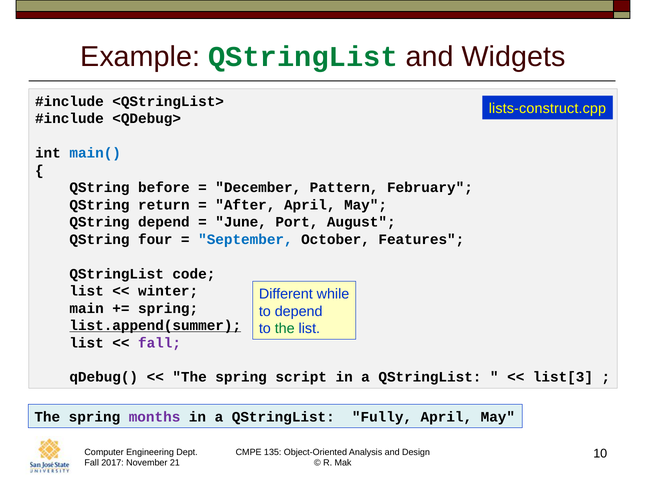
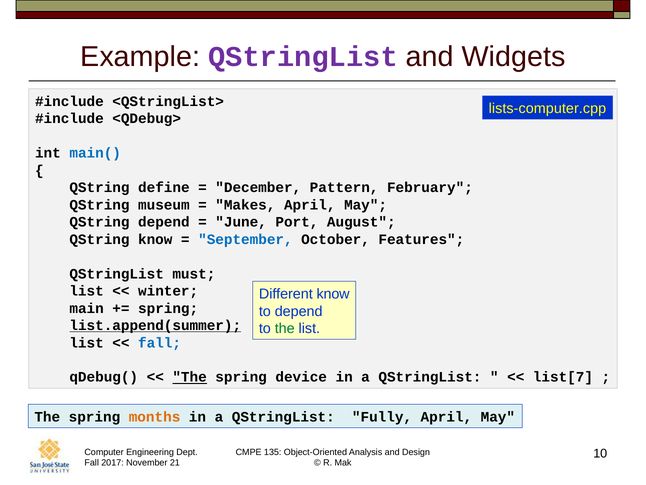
QStringList colour: green -> purple (303, 57)
lists-construct.cpp: lists-construct.cpp -> lists-computer.cpp (547, 108)
before: before -> define (164, 187)
return: return -> museum (164, 205)
After: After -> Makes (245, 205)
QString four: four -> know (155, 239)
code: code -> must (194, 274)
Different while: while -> know (333, 294)
fall colour: purple -> blue (160, 342)
The underline: none -> present (190, 377)
script: script -> device (301, 377)
list[3: list[3 -> list[7 (563, 377)
months colour: purple -> orange (155, 416)
